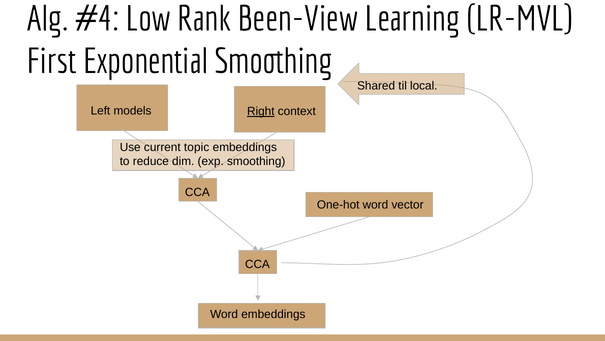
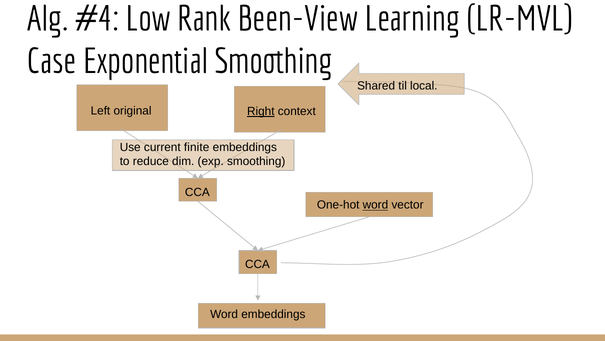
First: First -> Case (52, 61)
models: models -> original (133, 111)
topic: topic -> finite (197, 147)
word underline: none -> present (375, 205)
